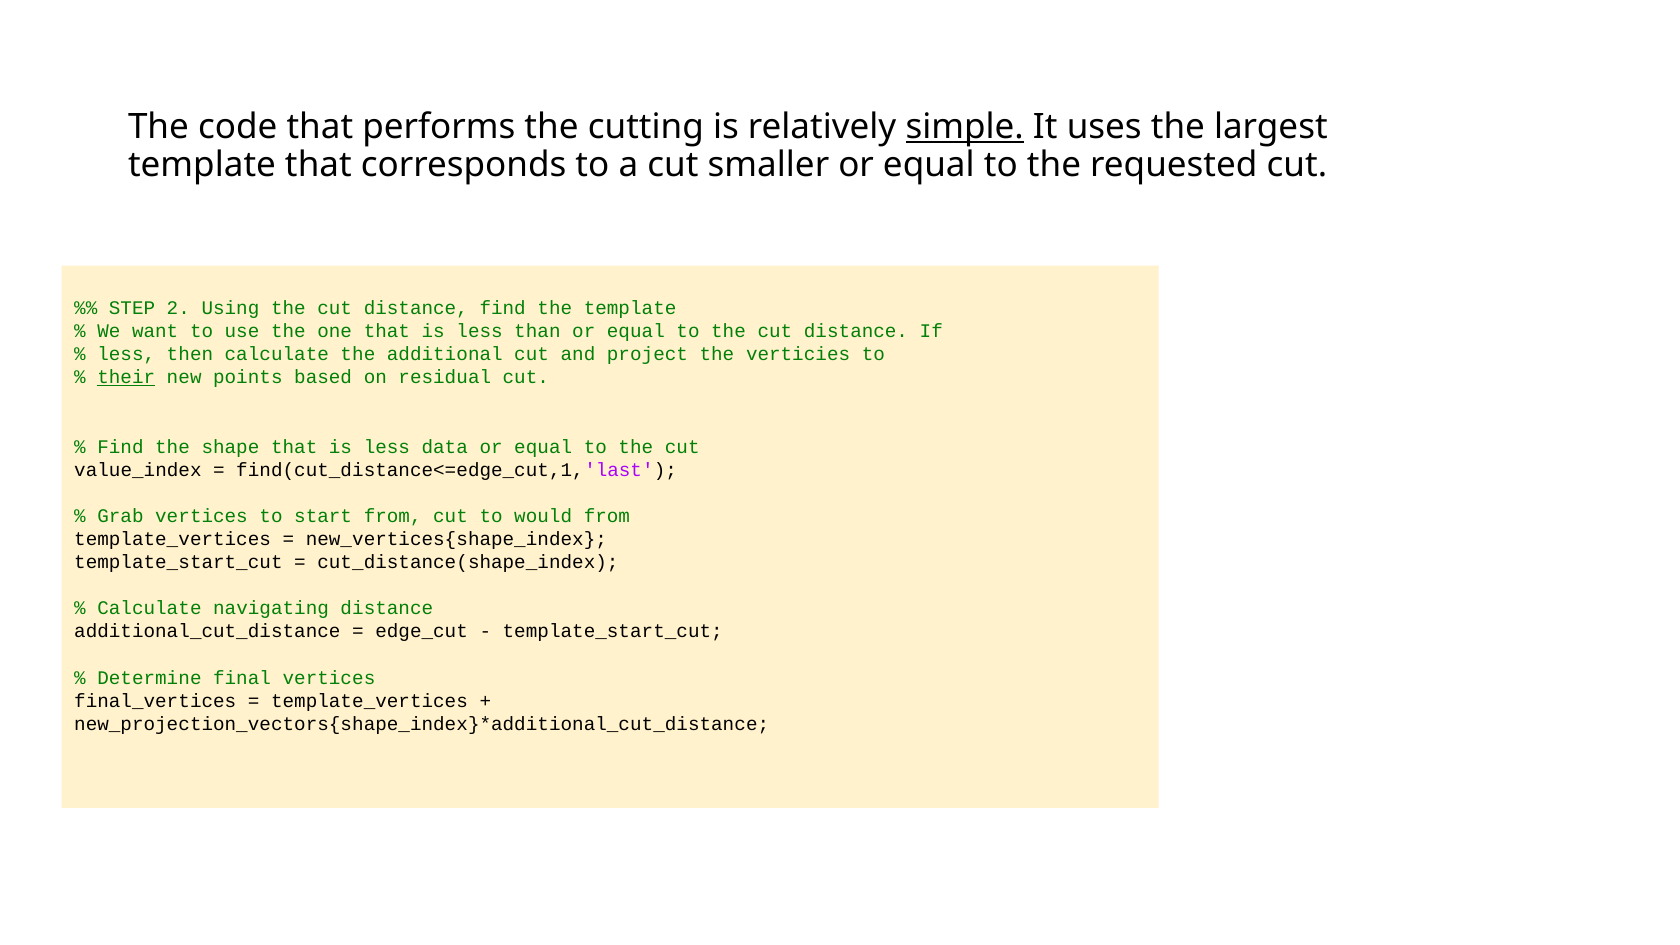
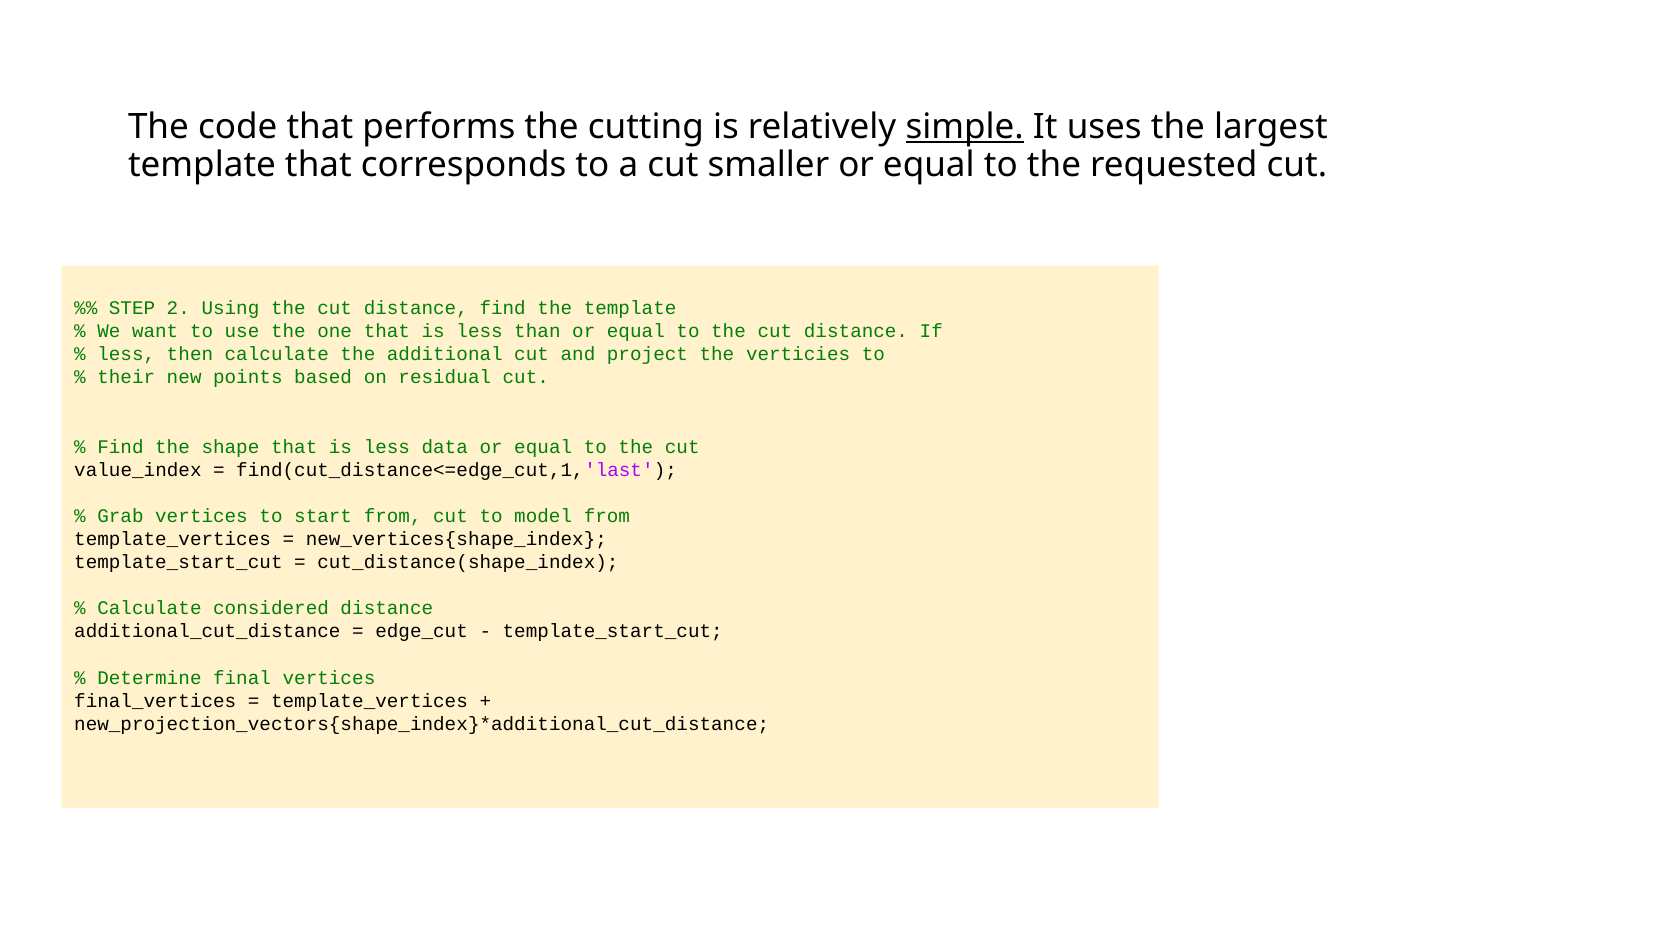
their underline: present -> none (126, 377)
would: would -> model (543, 516)
navigating: navigating -> considered (271, 608)
